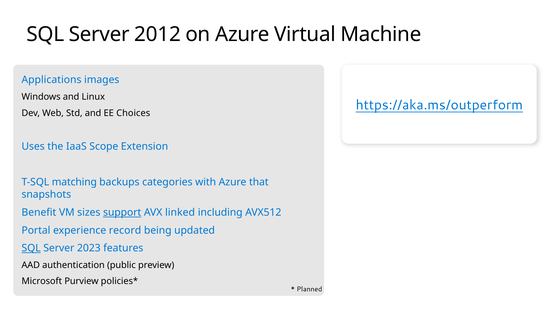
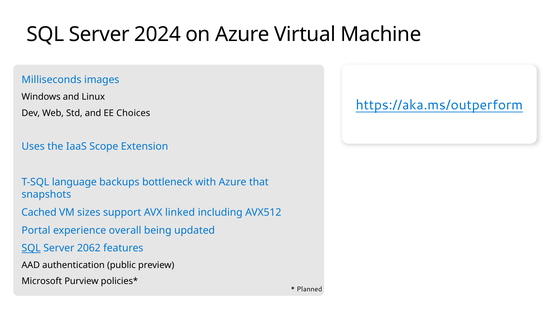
2012: 2012 -> 2024 (158, 34)
Applications: Applications -> Milliseconds (52, 80)
matching: matching -> language (74, 182)
categories: categories -> bottleneck (167, 182)
Benefit: Benefit -> Cached (39, 213)
support underline: present -> none (122, 213)
record: record -> overall (125, 231)
2023: 2023 -> 2062 (89, 248)
